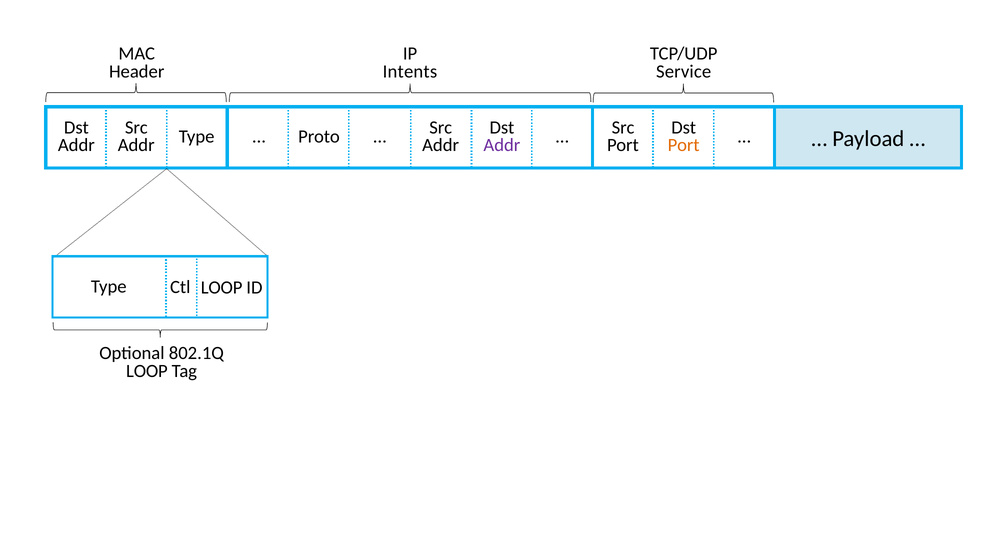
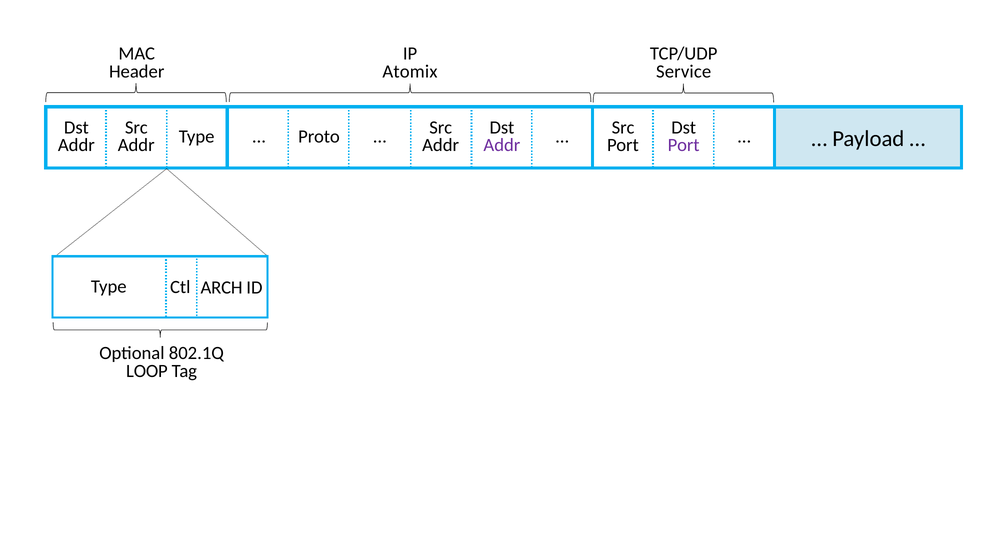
Intents: Intents -> Atomix (410, 72)
Port colour: orange -> purple (684, 145)
LOOP: LOOP -> ARCH (222, 288)
